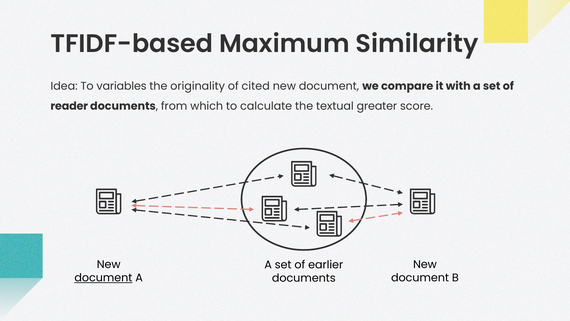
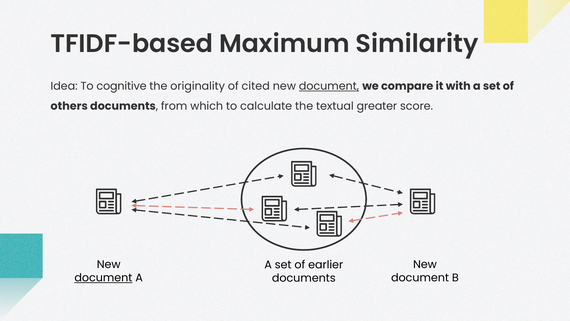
variables: variables -> cognitive (122, 86)
document underline: none -> present (329, 86)
reader: reader -> others (69, 106)
